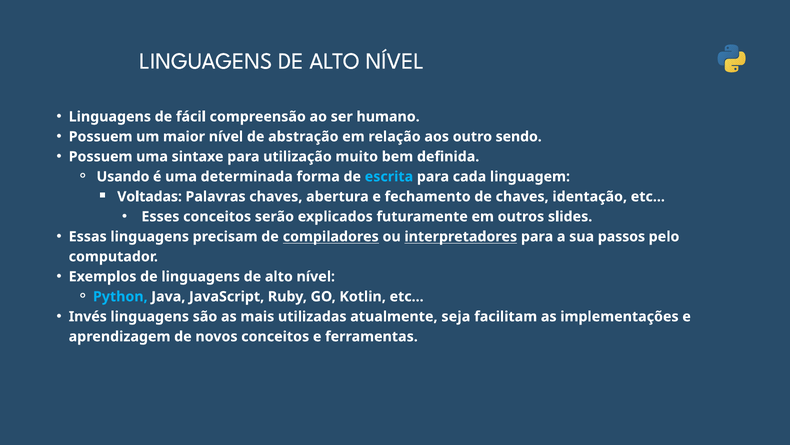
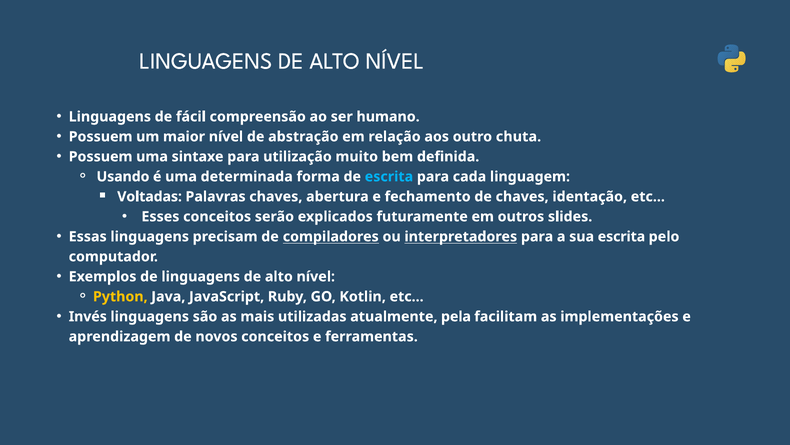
sendo: sendo -> chuta (519, 136)
sua passos: passos -> escrita (621, 236)
Python colour: light blue -> yellow (120, 296)
seja: seja -> pela (456, 316)
